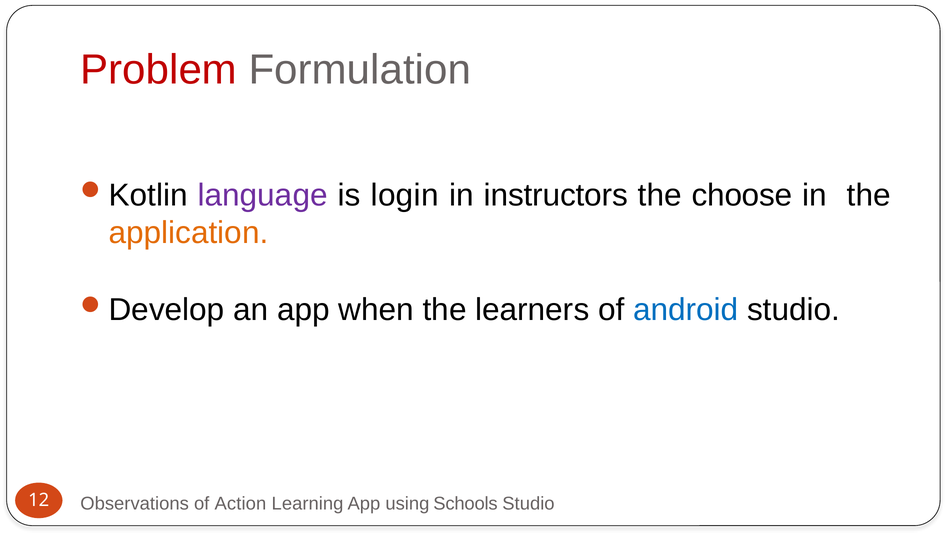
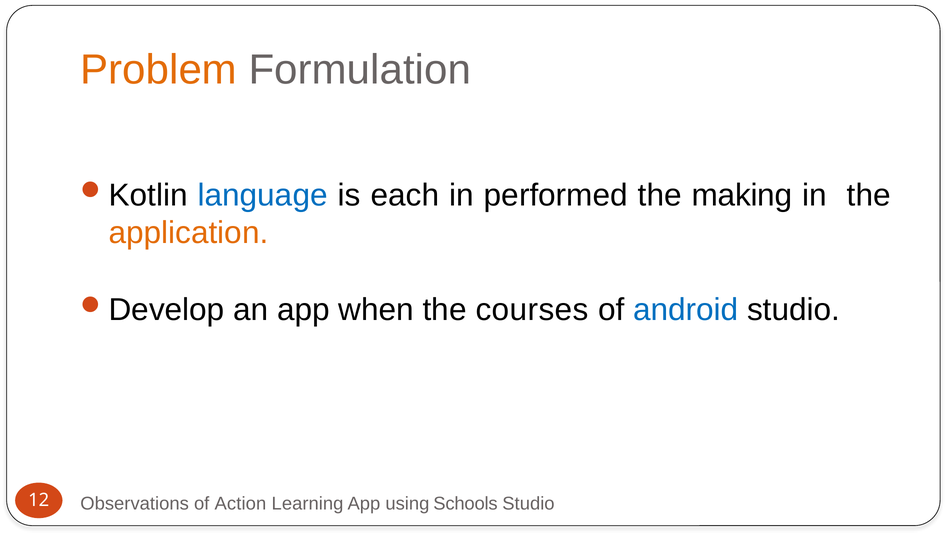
Problem colour: red -> orange (159, 70)
language colour: purple -> blue (263, 195)
login: login -> each (405, 195)
instructors: instructors -> performed (556, 195)
choose: choose -> making (742, 195)
learners: learners -> courses (532, 310)
